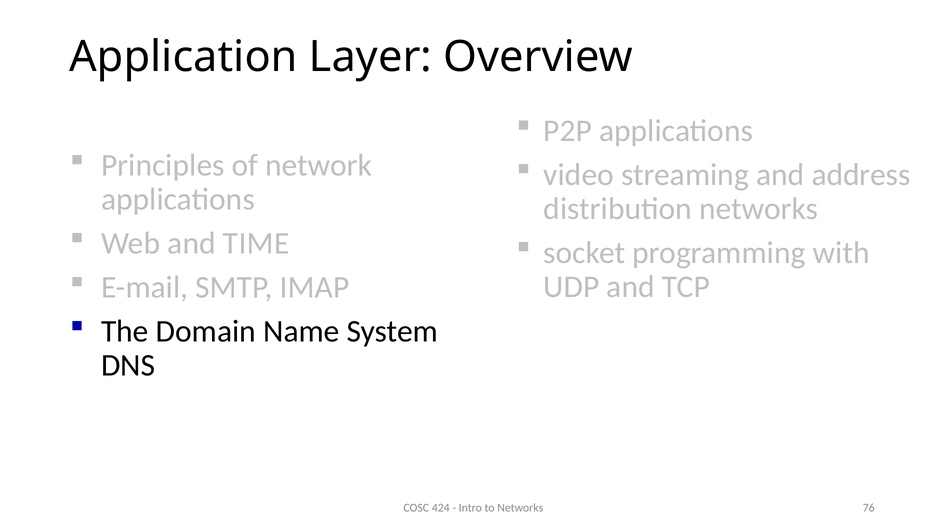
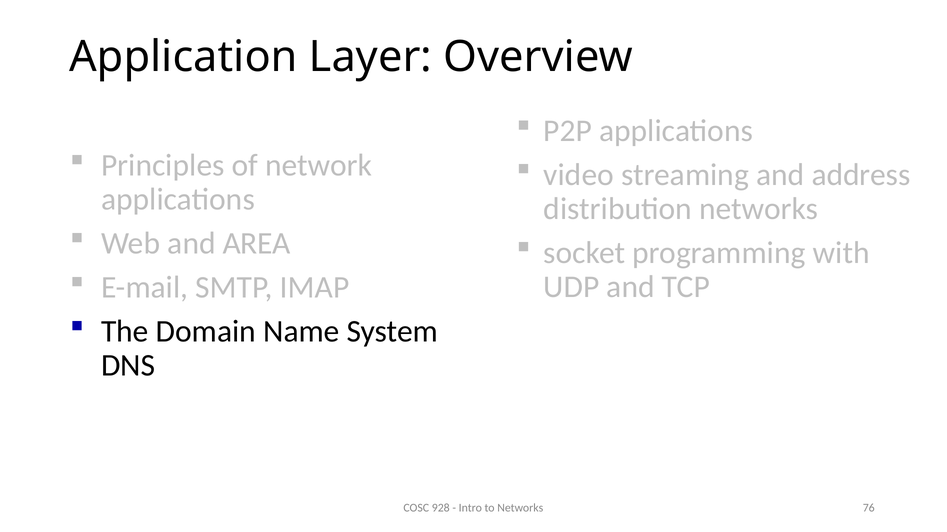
TIME: TIME -> AREA (257, 244)
424: 424 -> 928 (441, 509)
